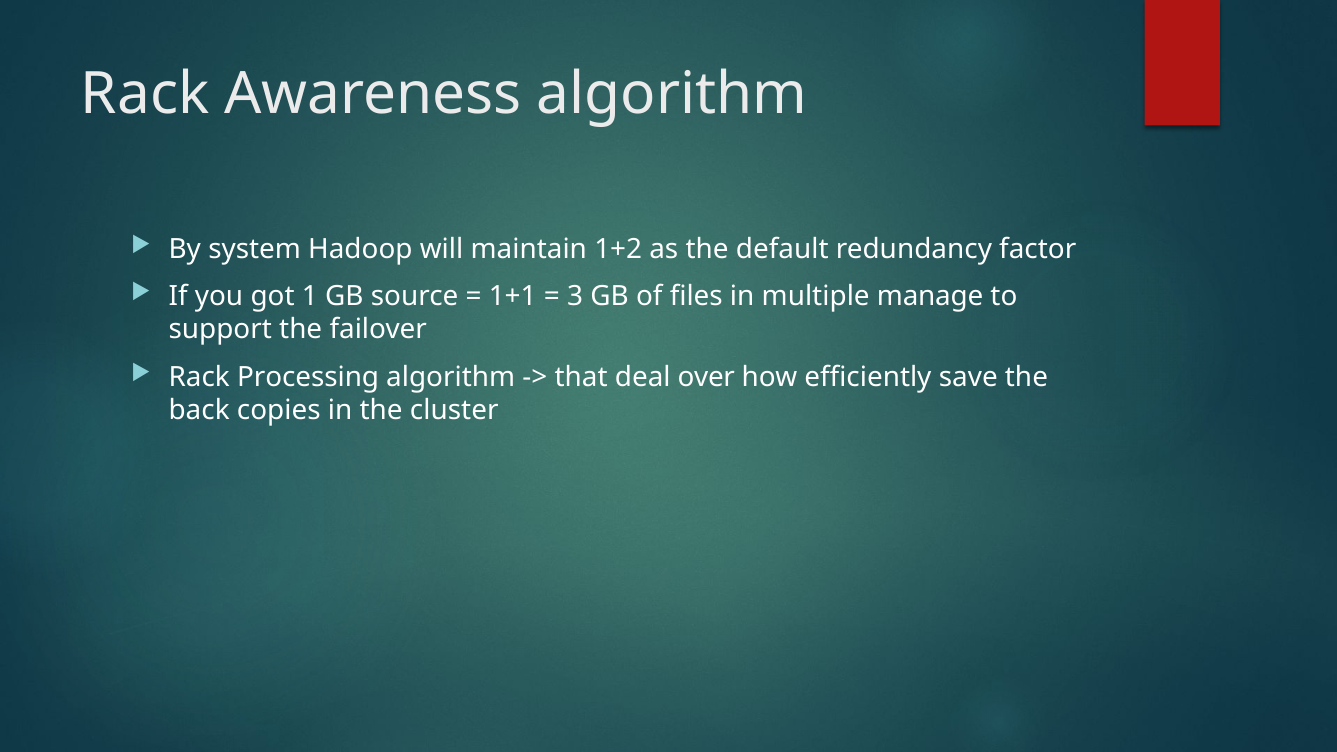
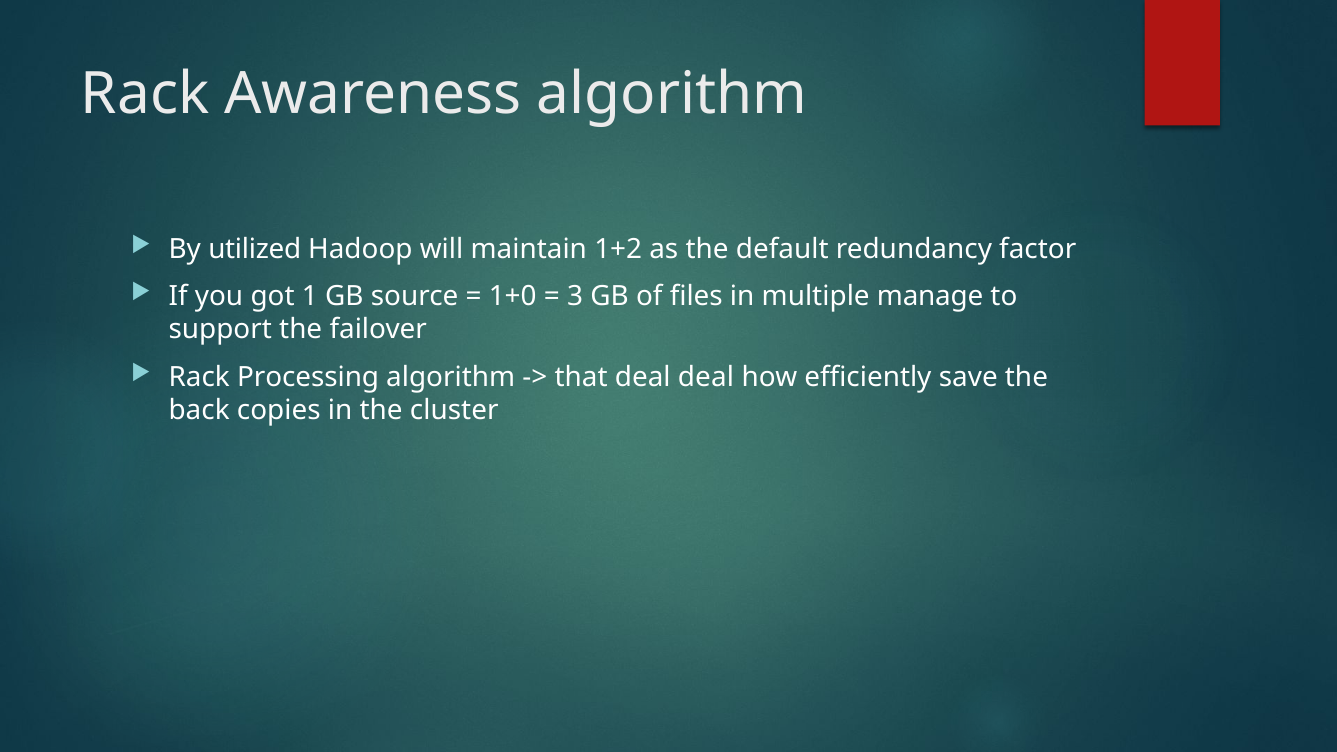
system: system -> utilized (255, 249)
1+1: 1+1 -> 1+0 (513, 296)
deal over: over -> deal (706, 377)
